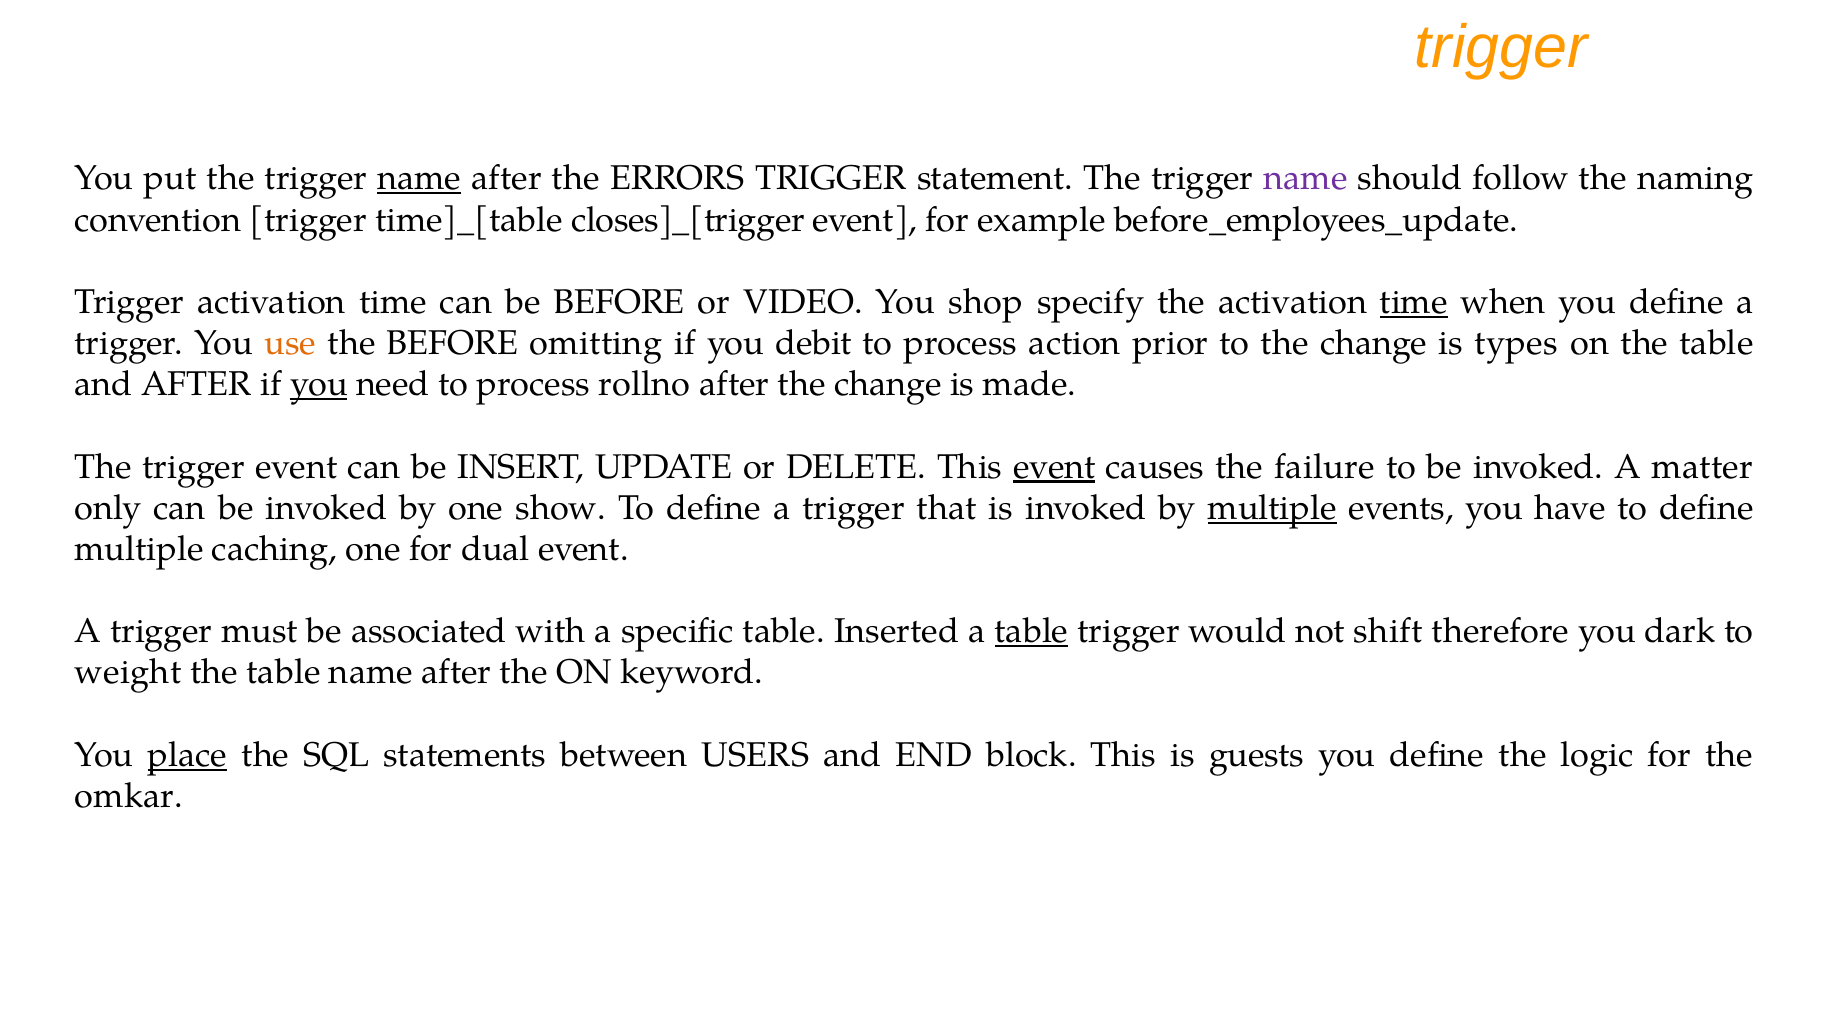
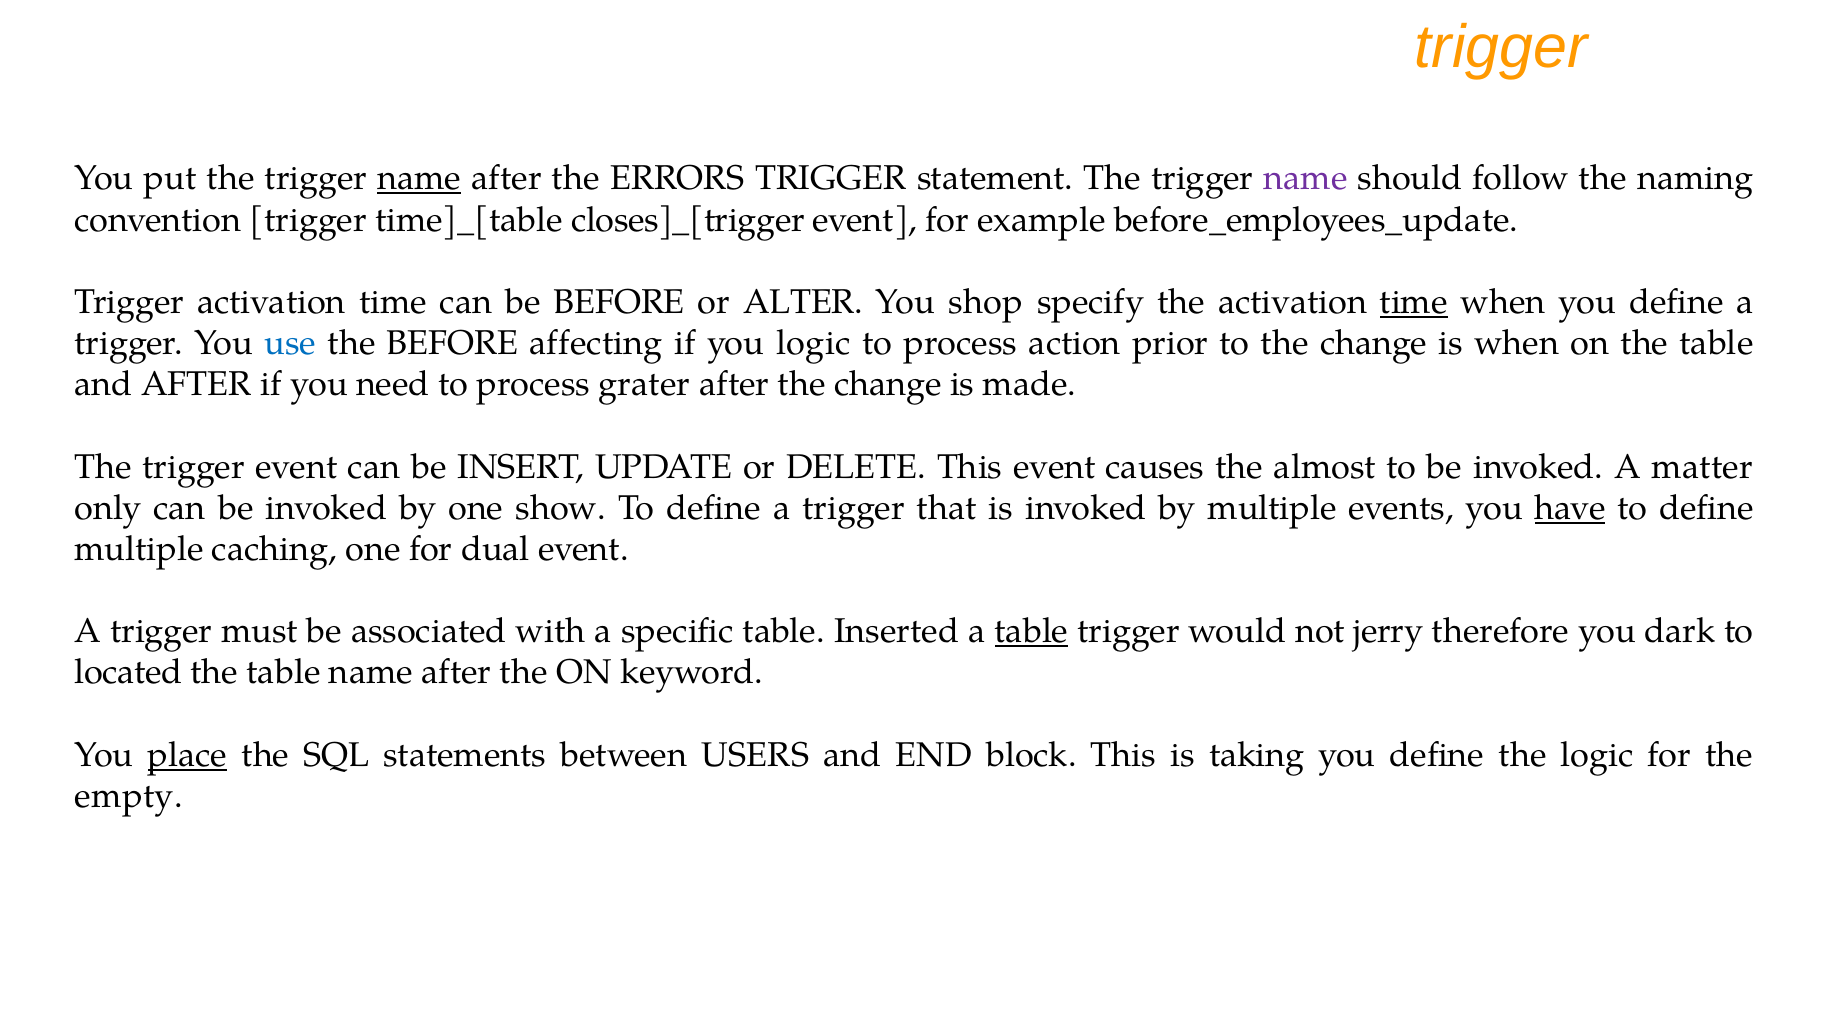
VIDEO: VIDEO -> ALTER (803, 302)
use colour: orange -> blue (290, 343)
omitting: omitting -> affecting (596, 343)
you debit: debit -> logic (813, 343)
is types: types -> when (1517, 343)
you underline: present -> none (319, 385)
rollno: rollno -> grater (644, 385)
event underline: present -> none (1054, 467)
failure: failure -> almost (1325, 467)
multiple underline: present -> none (1272, 508)
have underline: none -> present (1570, 508)
shift: shift -> jerry (1388, 632)
weight: weight -> located (128, 673)
guests: guests -> taking (1257, 755)
omkar: omkar -> empty (129, 796)
